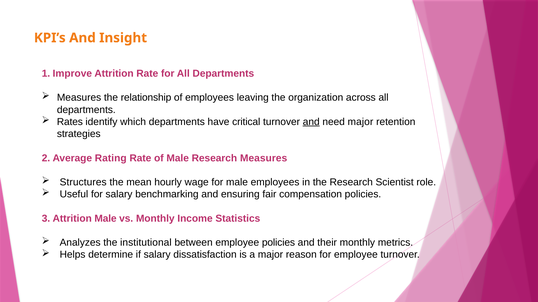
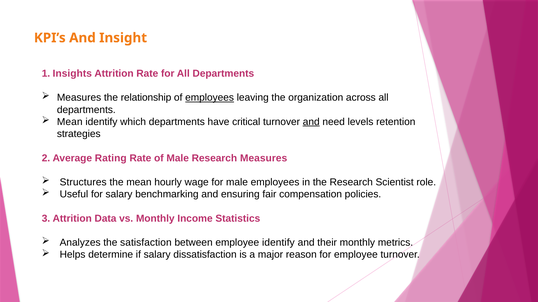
Improve: Improve -> Insights (72, 74)
employees underline: none -> present (210, 98)
Rates: Rates -> Mean (70, 122)
need major: major -> levels (361, 122)
Attrition Male: Male -> Data (105, 219)
institutional: institutional -> satisfaction (146, 243)
employee policies: policies -> identify (278, 243)
